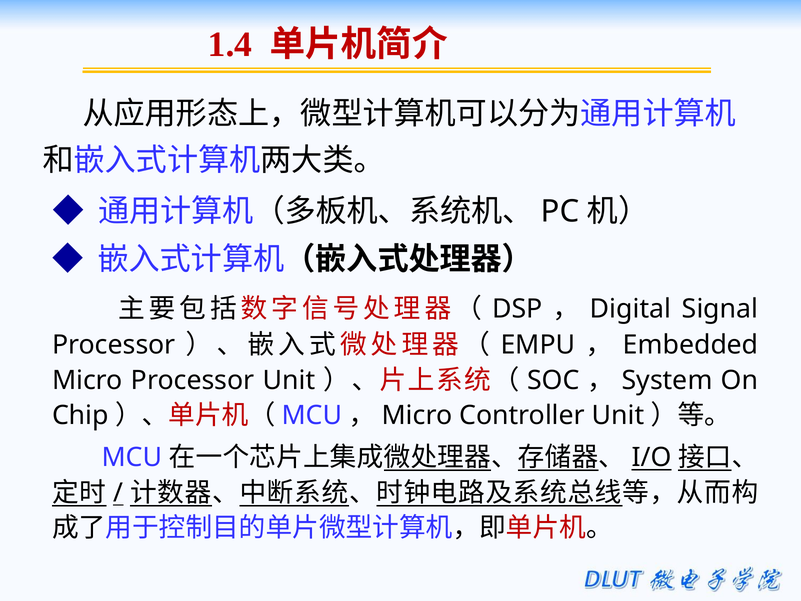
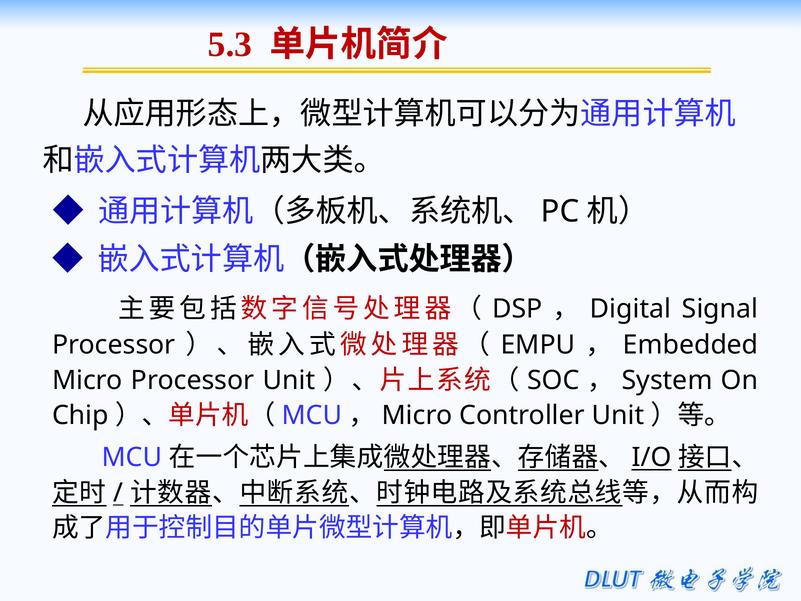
1.4: 1.4 -> 5.3 (230, 45)
